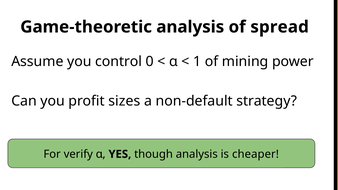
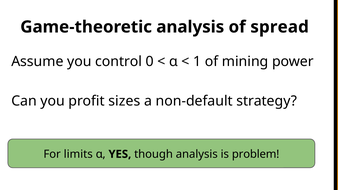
verify: verify -> limits (78, 154)
cheaper: cheaper -> problem (256, 154)
